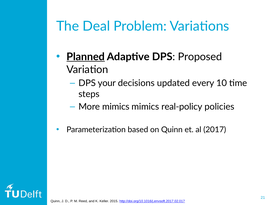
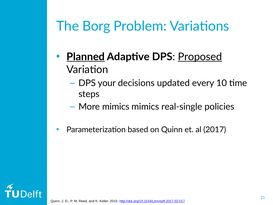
Deal: Deal -> Borg (96, 26)
Proposed underline: none -> present (200, 57)
real-policy: real-policy -> real-single (182, 107)
